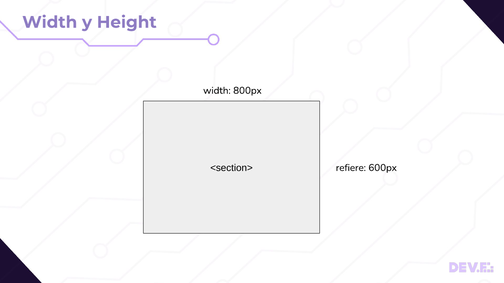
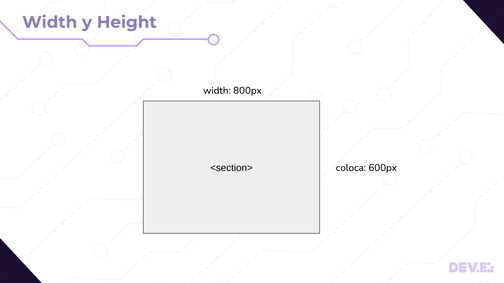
refiere: refiere -> coloca (351, 168)
